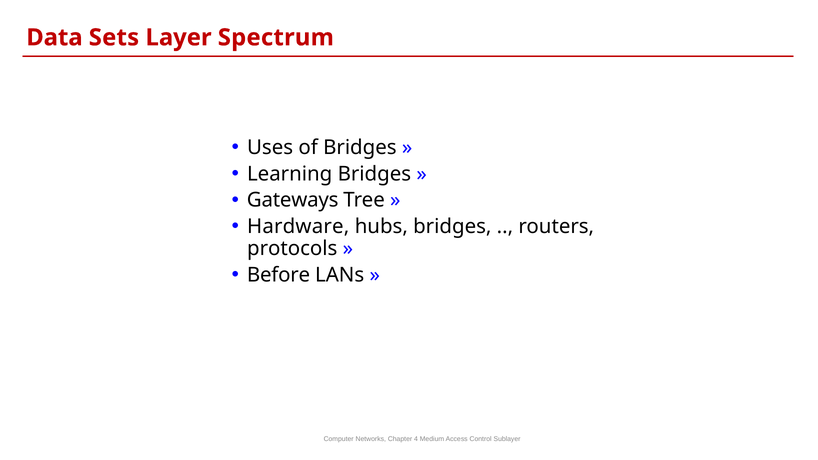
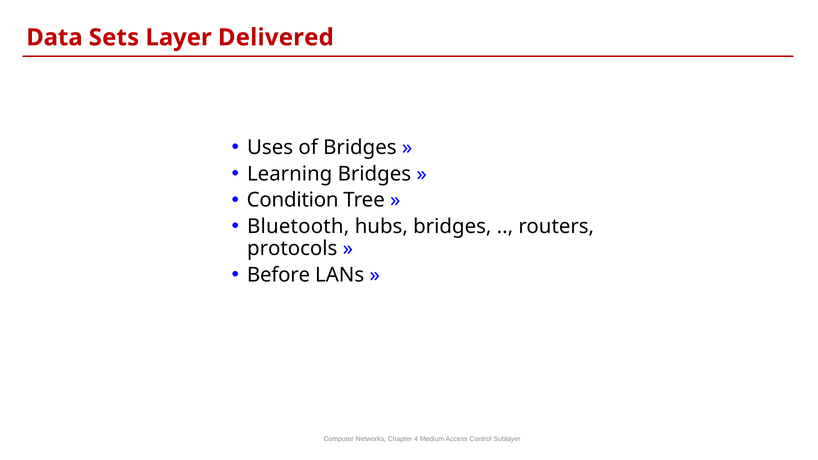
Spectrum: Spectrum -> Delivered (276, 38)
Gateways: Gateways -> Condition (293, 200)
Hardware: Hardware -> Bluetooth (298, 227)
